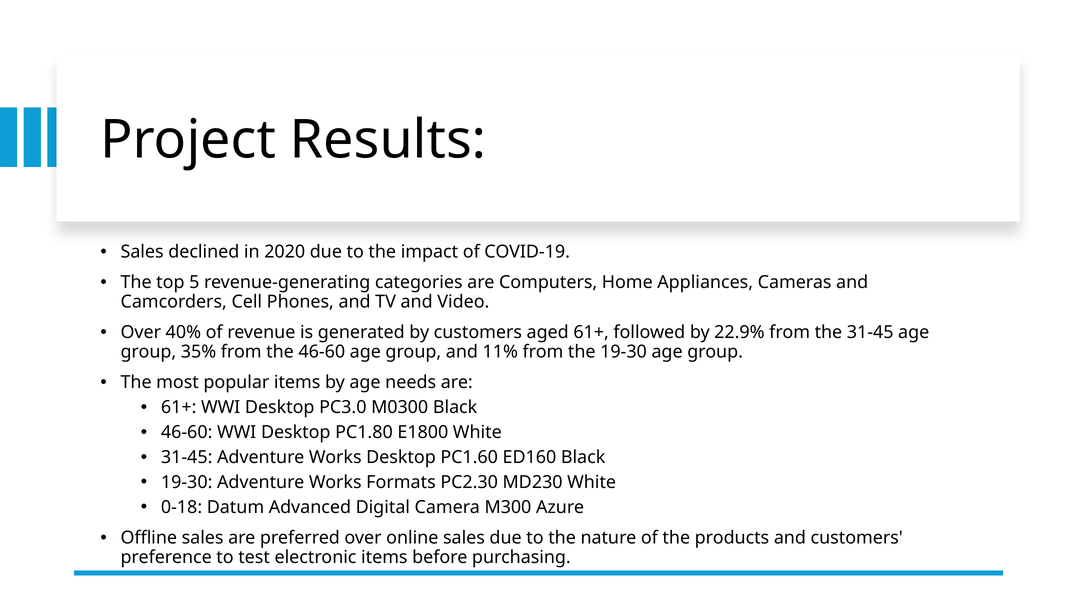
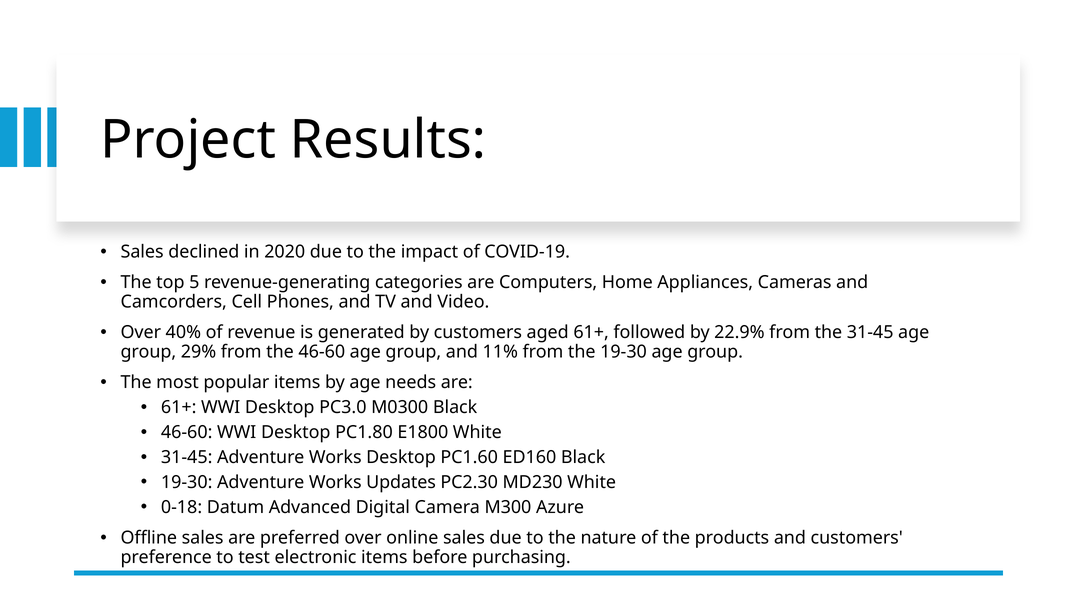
35%: 35% -> 29% (199, 352)
Formats: Formats -> Updates (401, 482)
